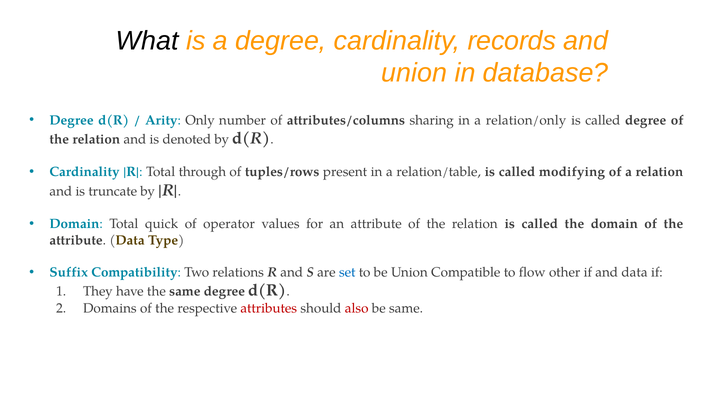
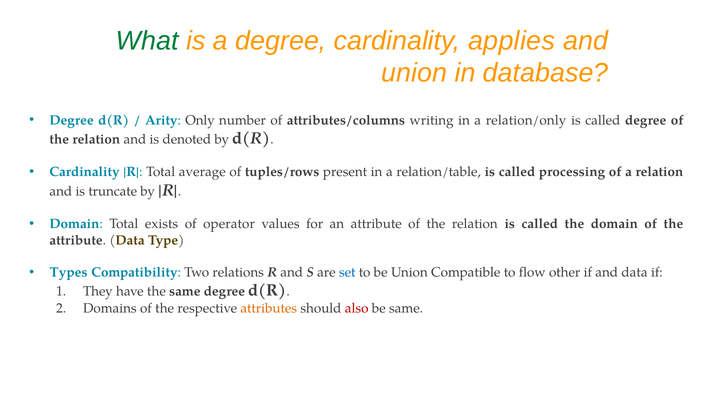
What colour: black -> green (147, 41)
records: records -> applies (512, 41)
sharing: sharing -> writing (432, 120)
through: through -> average (202, 172)
modifying: modifying -> processing (572, 172)
quick: quick -> exists (162, 224)
Suffix: Suffix -> Types (69, 273)
attributes colour: red -> orange (269, 308)
